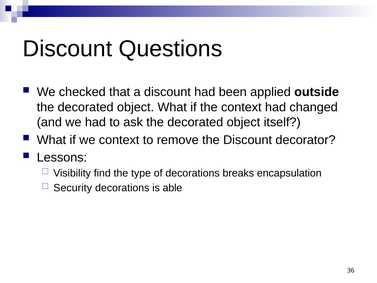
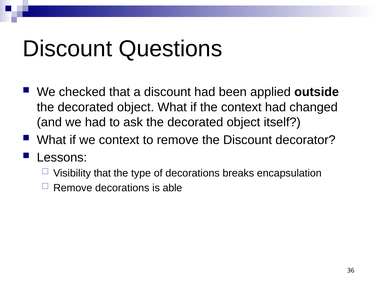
Visibility find: find -> that (102, 173)
Security: Security -> Remove (73, 188)
